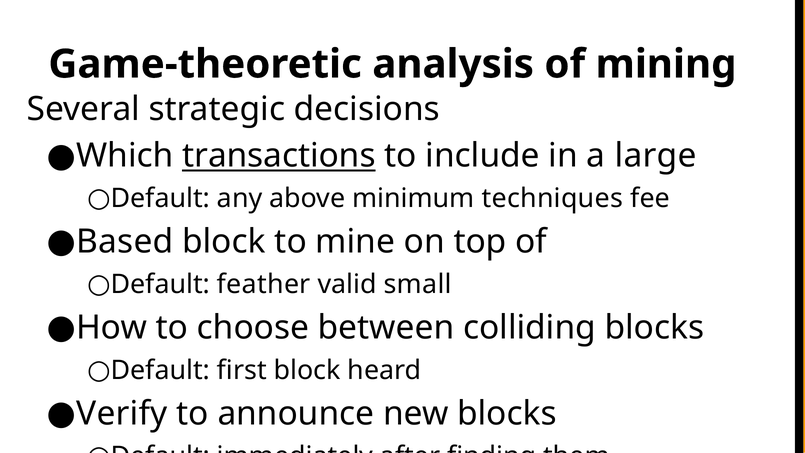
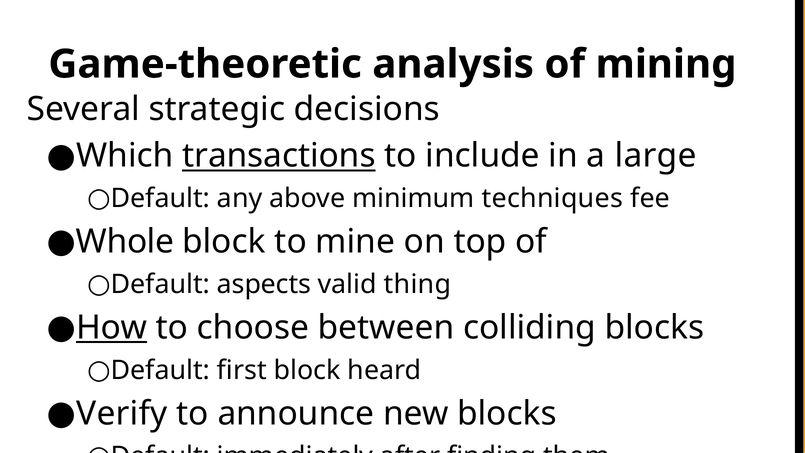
Based: Based -> Whole (125, 242)
feather: feather -> aspects (264, 284)
small: small -> thing (418, 284)
How underline: none -> present (112, 328)
